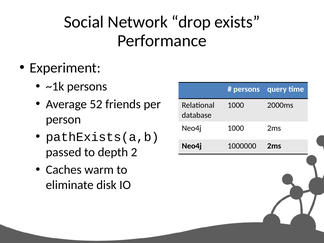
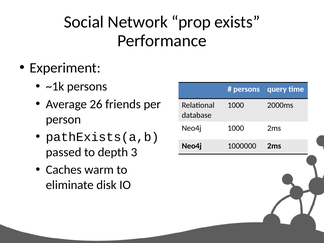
drop: drop -> prop (191, 22)
52: 52 -> 26 (96, 104)
2: 2 -> 3 (134, 152)
